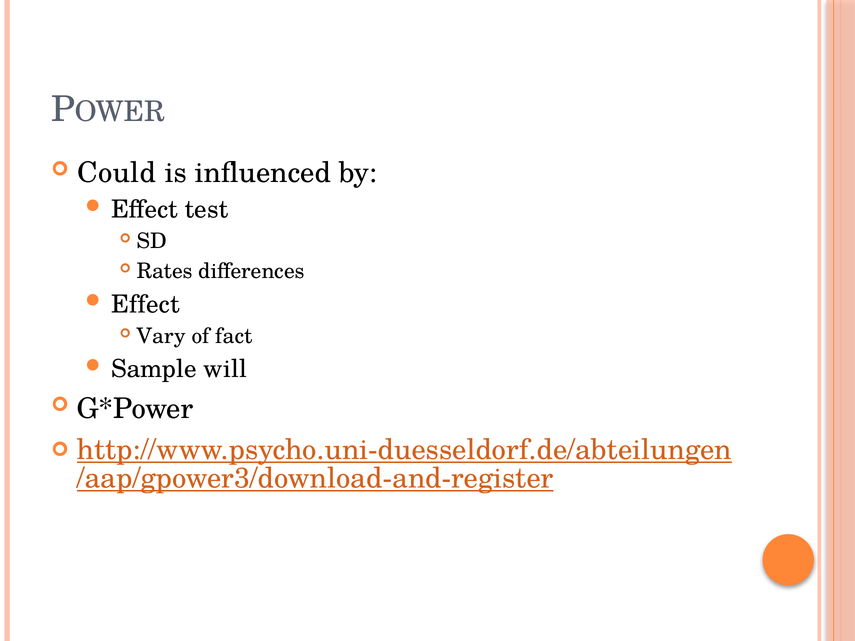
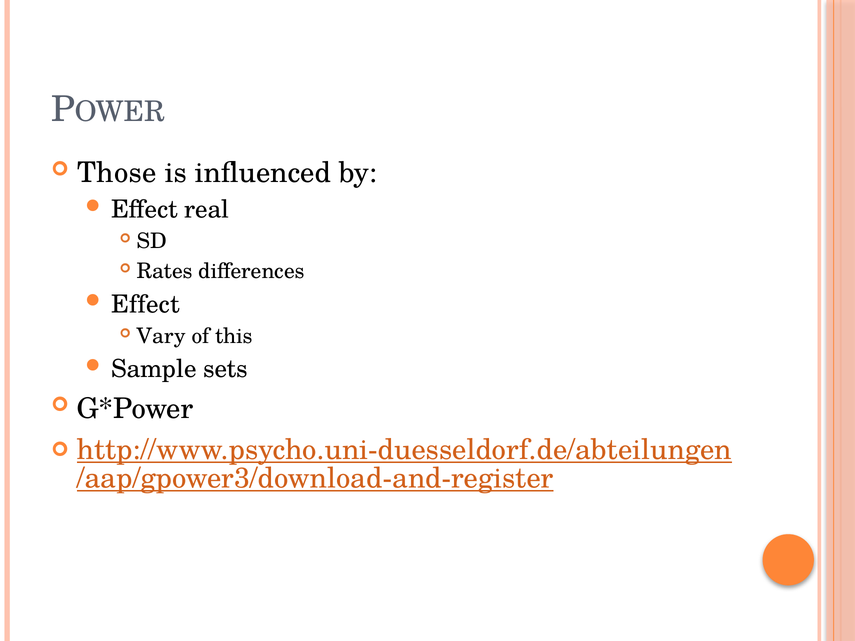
Could: Could -> Those (117, 173)
test: test -> real (207, 210)
fact: fact -> this (234, 336)
will: will -> sets (226, 369)
